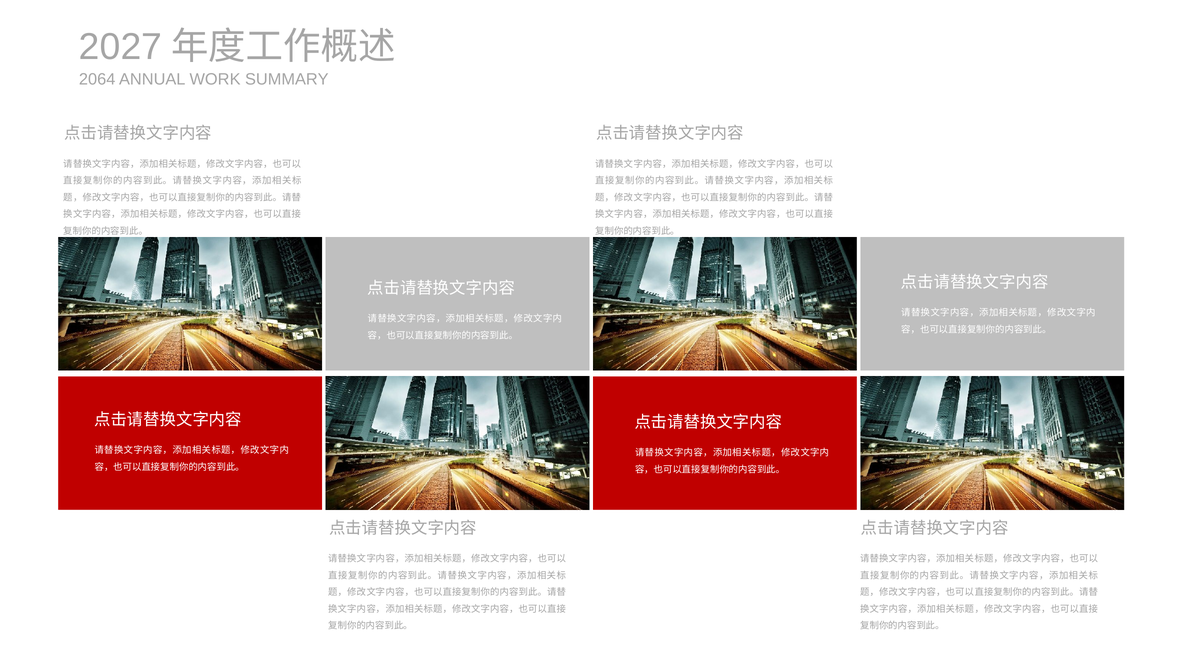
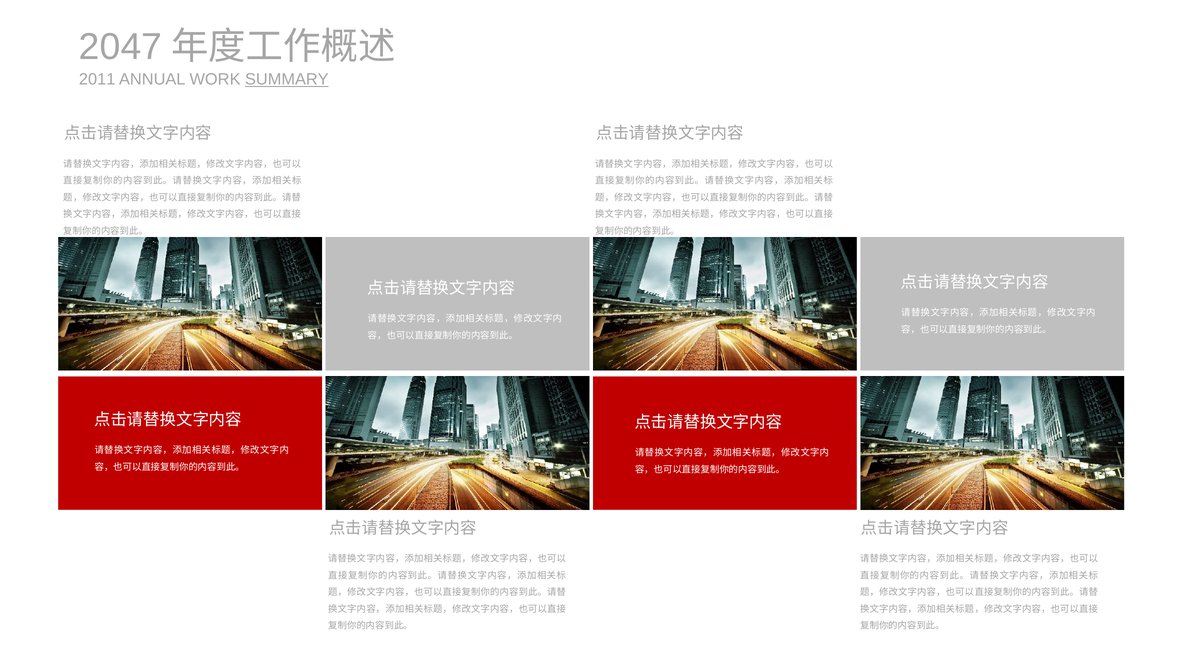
2027: 2027 -> 2047 (121, 47)
2064: 2064 -> 2011 (97, 79)
SUMMARY underline: none -> present (287, 79)
